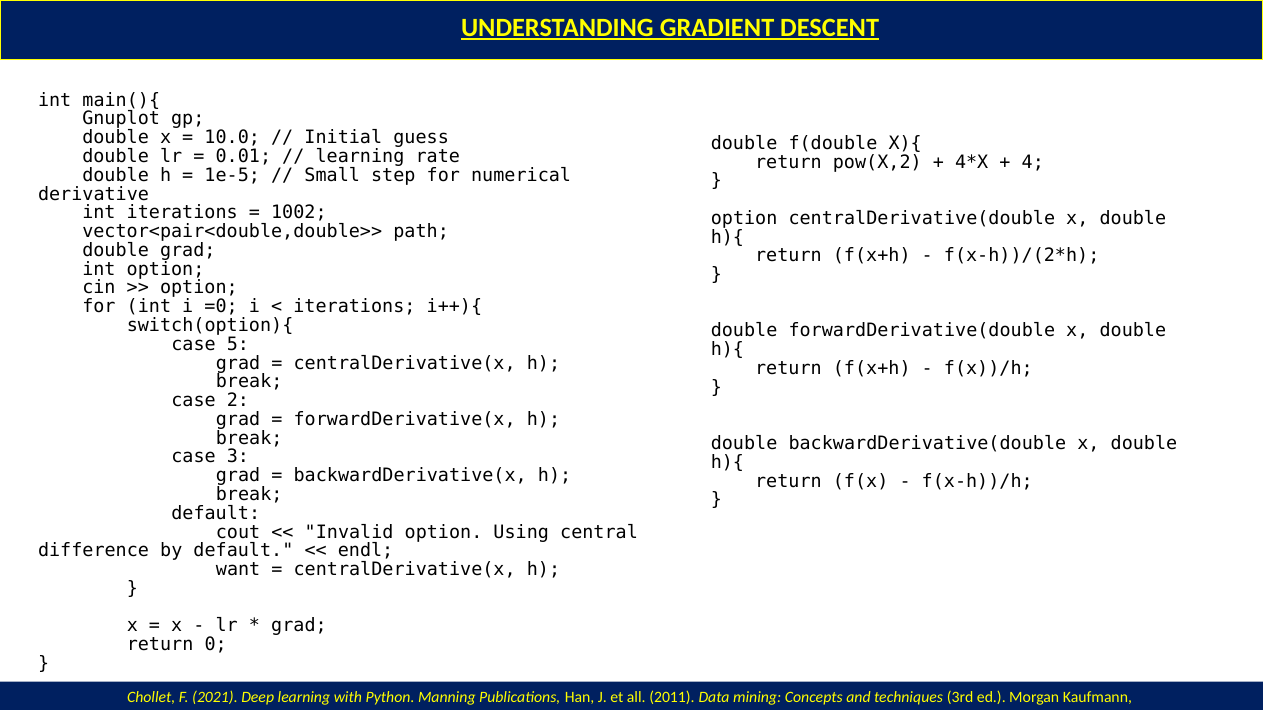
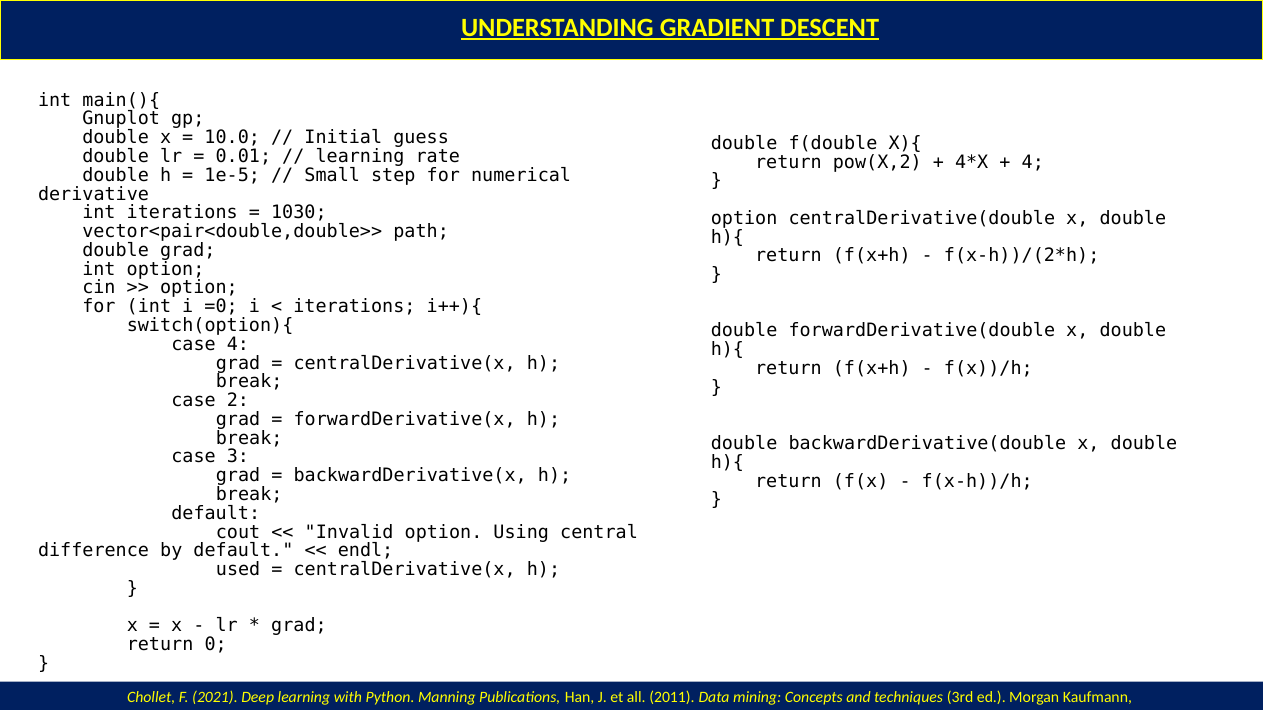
1002: 1002 -> 1030 (299, 213)
case 5: 5 -> 4 (238, 344)
want: want -> used (238, 569)
